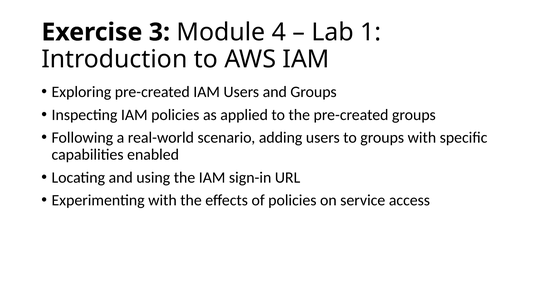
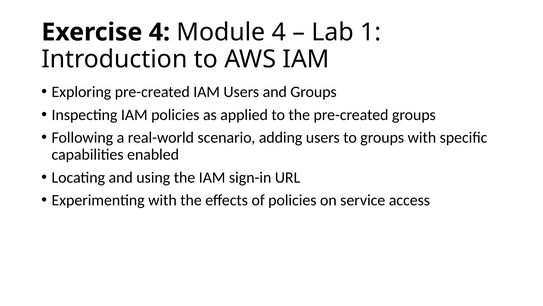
Exercise 3: 3 -> 4 (159, 32)
